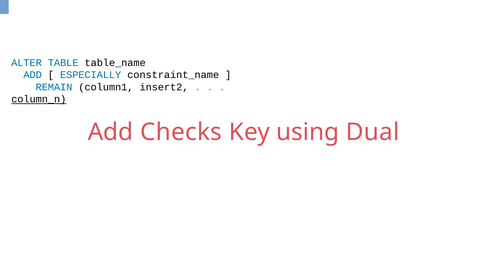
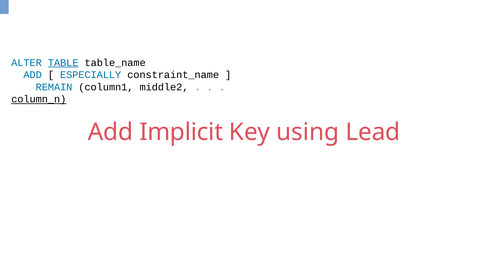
TABLE underline: none -> present (63, 63)
insert2: insert2 -> middle2 (164, 87)
Checks: Checks -> Implicit (181, 132)
Dual: Dual -> Lead (373, 132)
